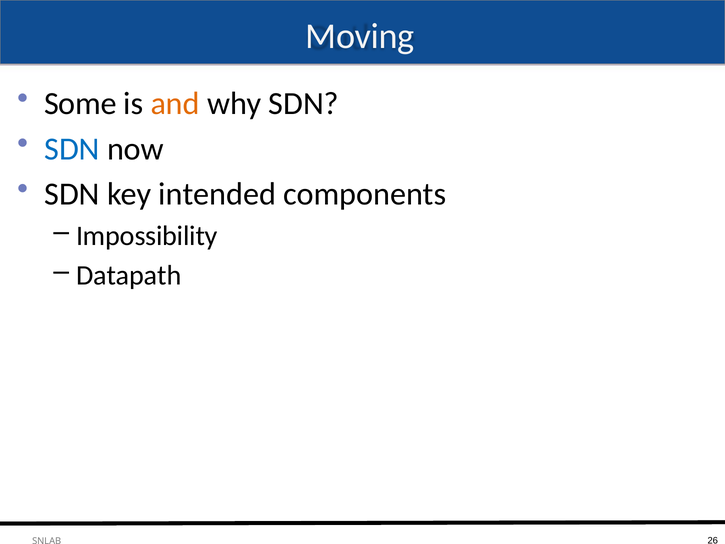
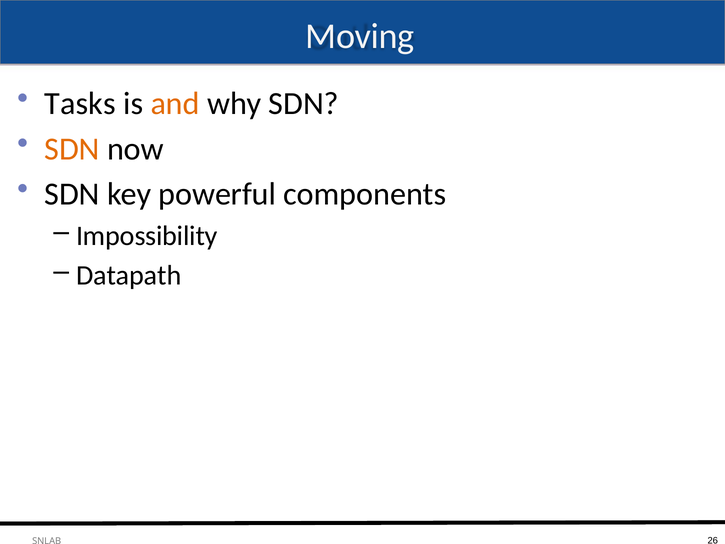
Some: Some -> Tasks (80, 104)
SDN colour: blue -> orange (72, 149)
intended: intended -> powerful (217, 194)
